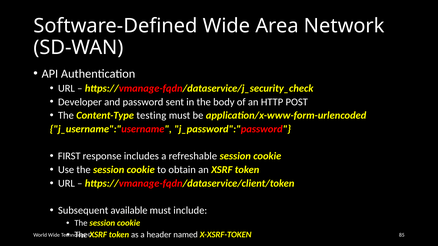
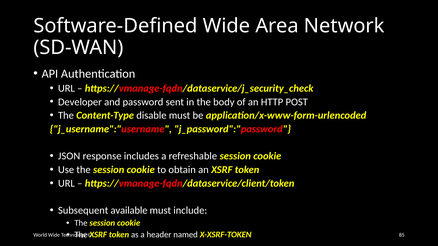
testing: testing -> disable (151, 116)
FIRST: FIRST -> JSON (69, 156)
